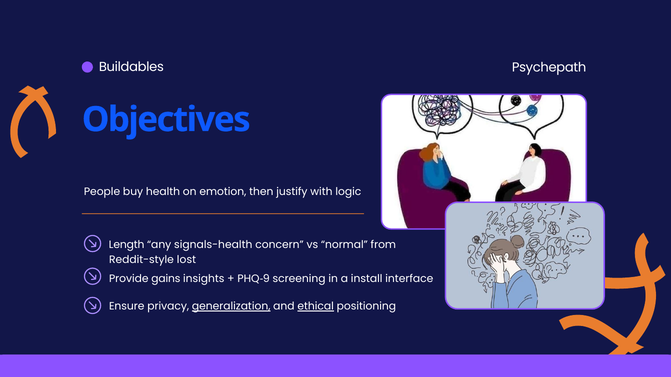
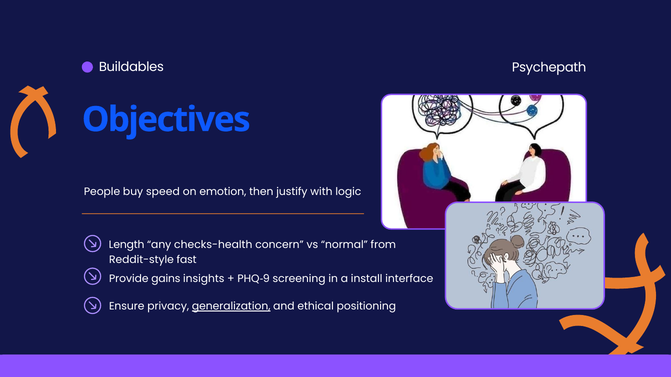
health: health -> speed (163, 192)
signals-health: signals-health -> checks-health (213, 245)
lost: lost -> fast (187, 260)
ethical underline: present -> none (316, 307)
